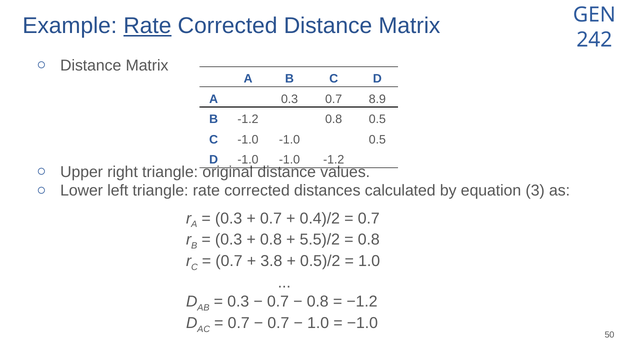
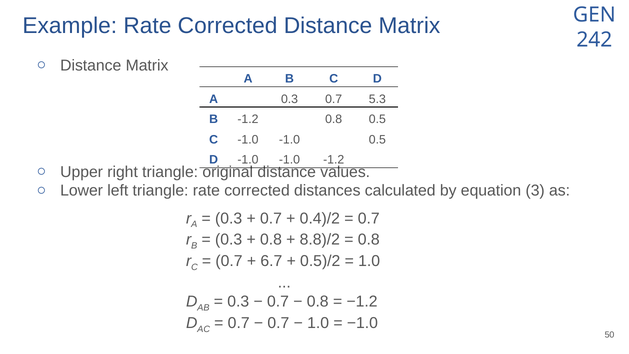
Rate underline: present -> none (147, 26)
8.9: 8.9 -> 5.3 (377, 99)
5.5)/2: 5.5)/2 -> 8.8)/2 (320, 240)
3.8: 3.8 -> 6.7 (271, 261)
